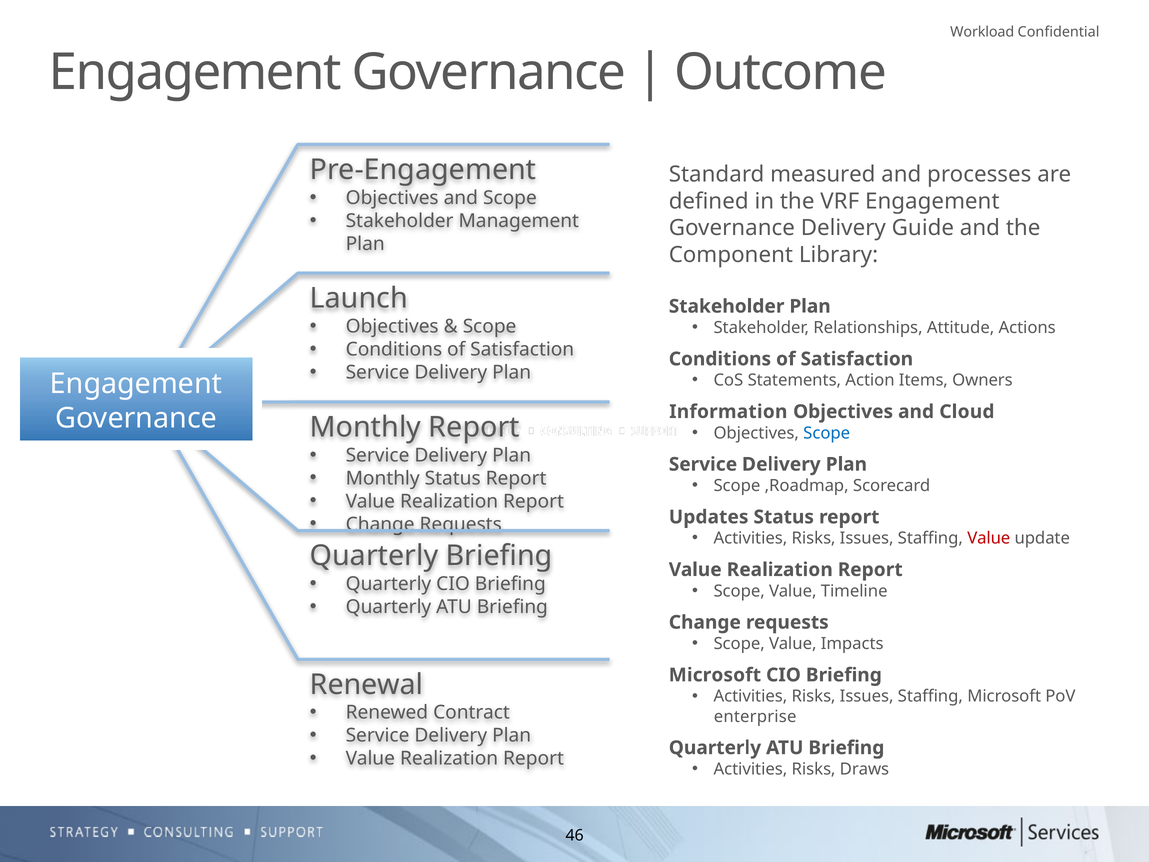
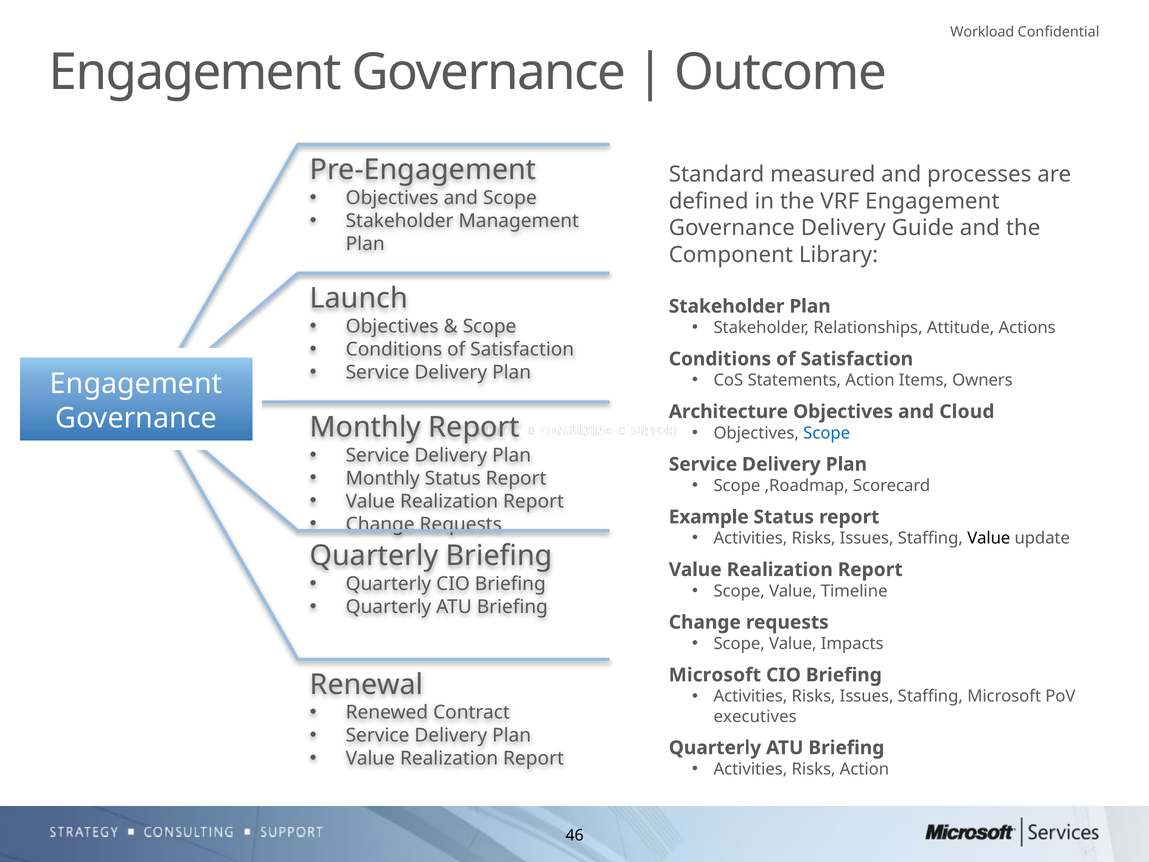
Information: Information -> Architecture (728, 412)
Updates: Updates -> Example (709, 517)
Value colour: red -> black (989, 538)
enterprise: enterprise -> executives (755, 716)
Risks Draws: Draws -> Action (864, 769)
